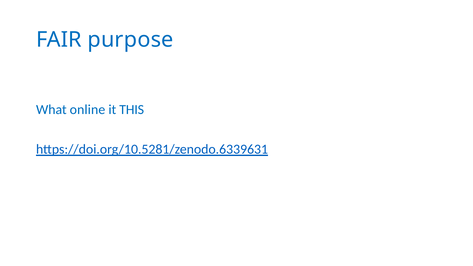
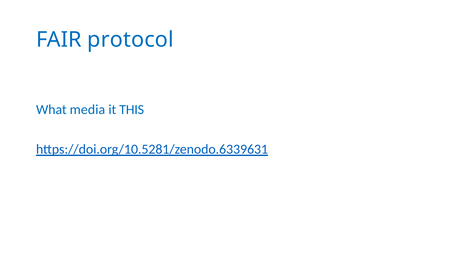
purpose: purpose -> protocol (131, 40)
online: online -> media (87, 110)
